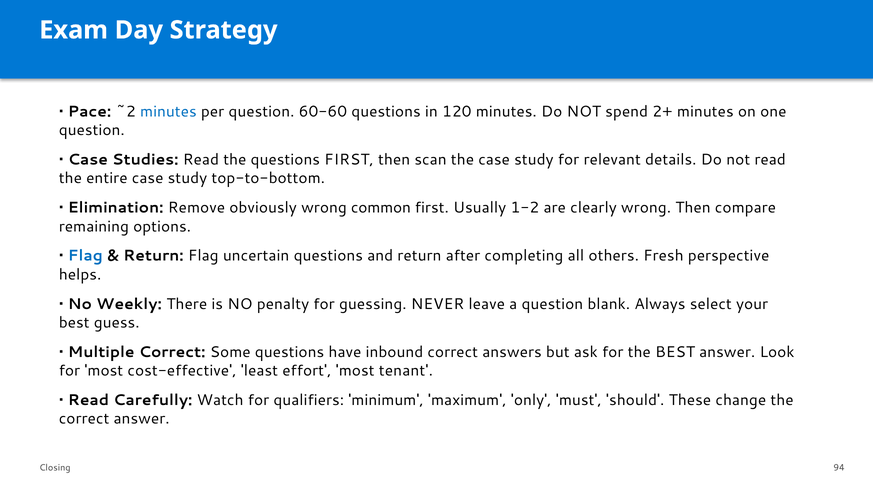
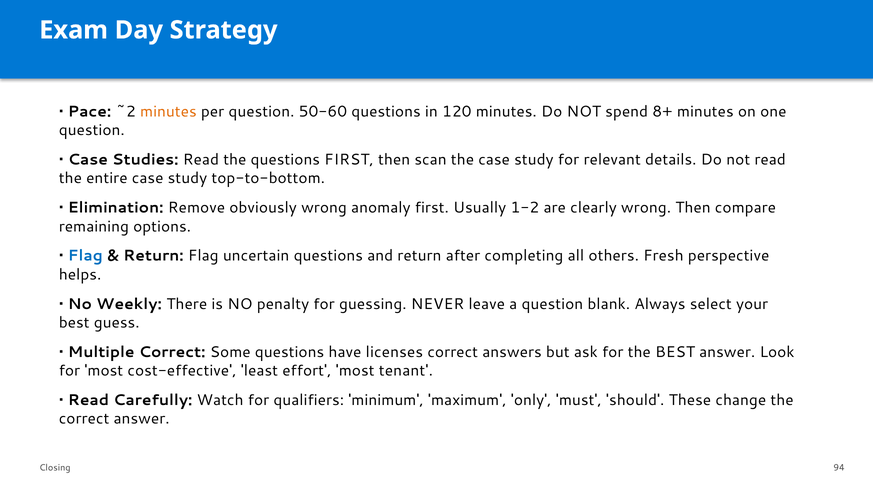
minutes colour: blue -> orange (168, 112)
60-60: 60-60 -> 50-60 (323, 112)
2+: 2+ -> 8+ (663, 112)
common: common -> anomaly (381, 208)
inbound: inbound -> licenses (394, 352)
